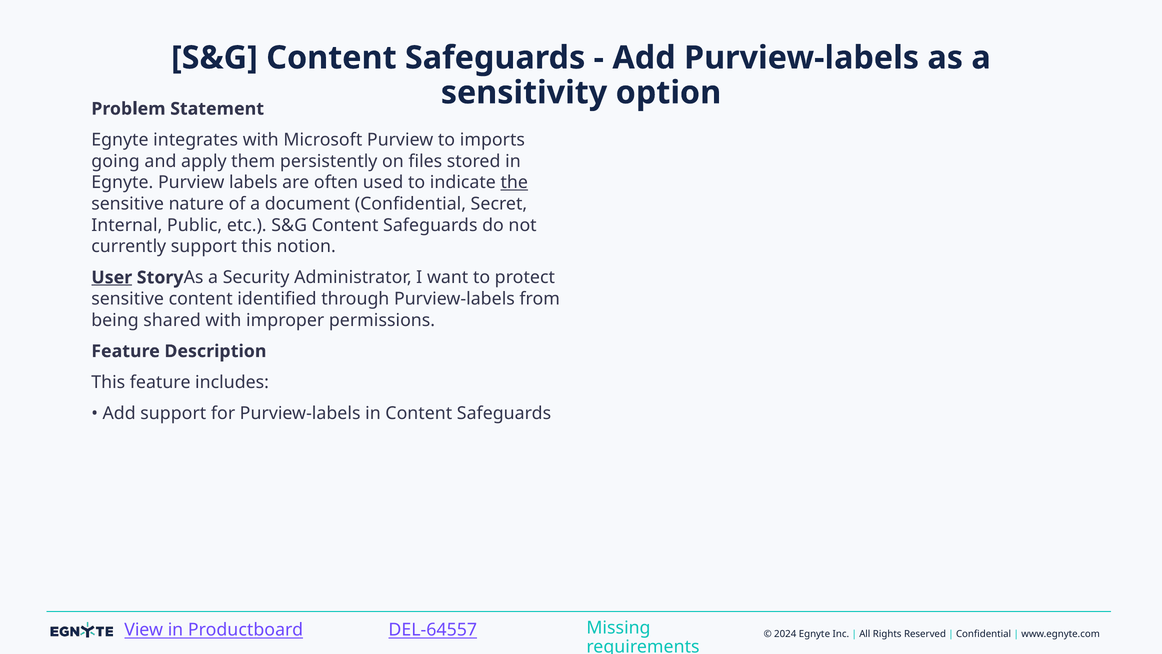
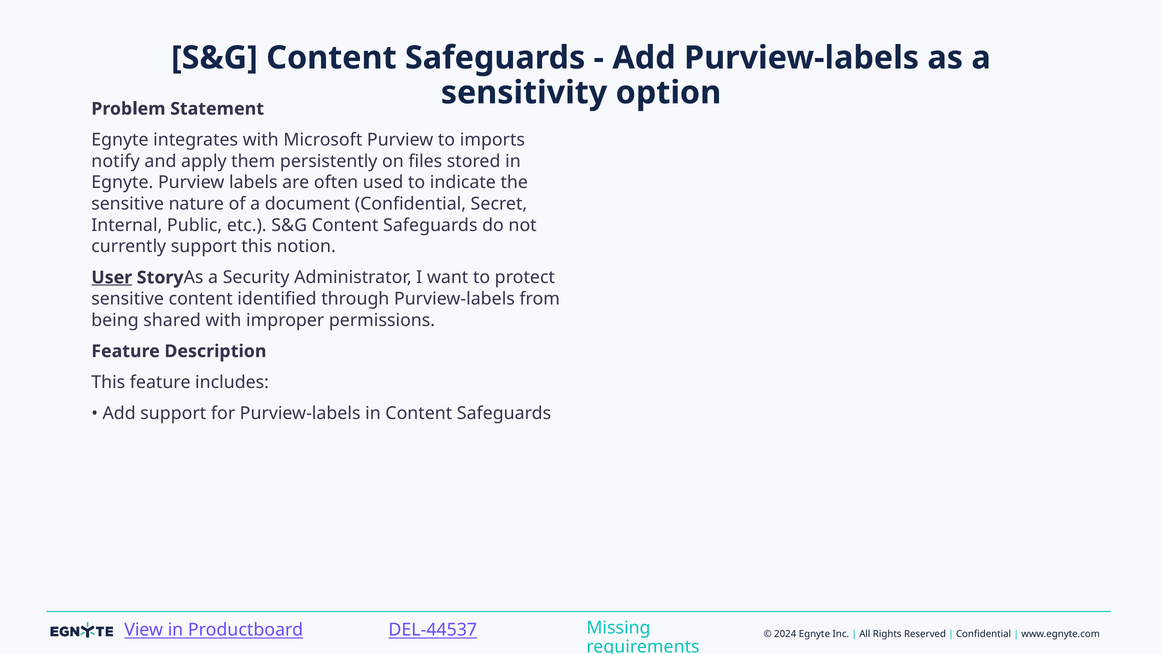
going: going -> notify (116, 161)
the underline: present -> none (514, 182)
DEL-64557: DEL-64557 -> DEL-44537 (433, 630)
